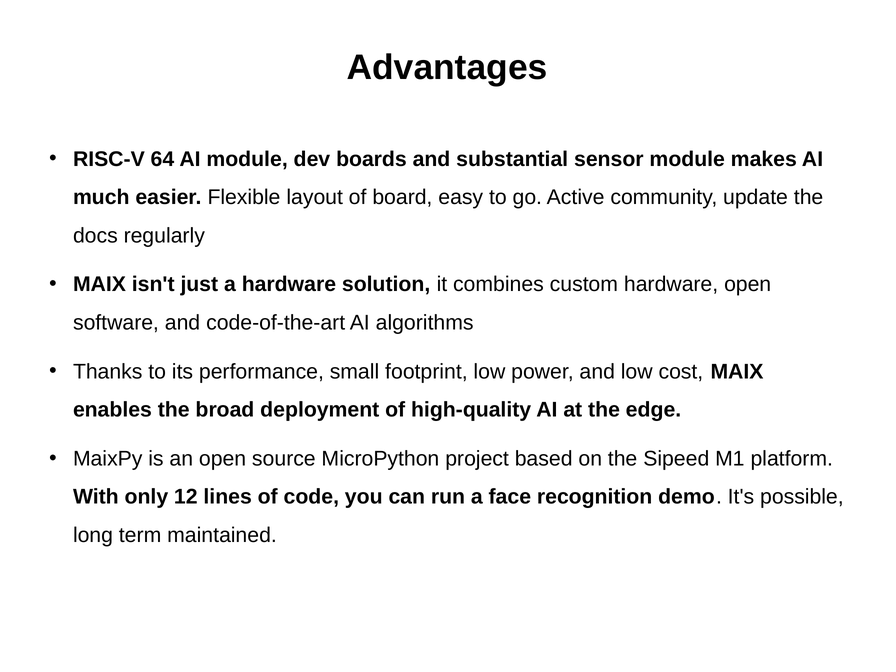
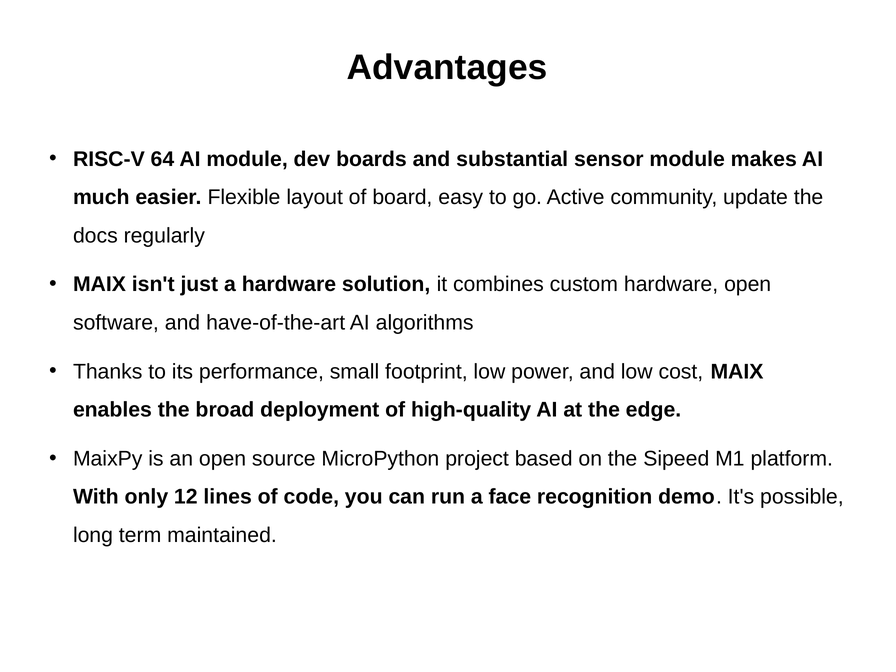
code-of-the-art: code-of-the-art -> have-of-the-art (276, 323)
